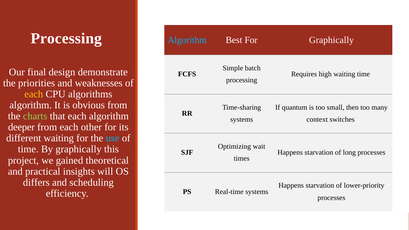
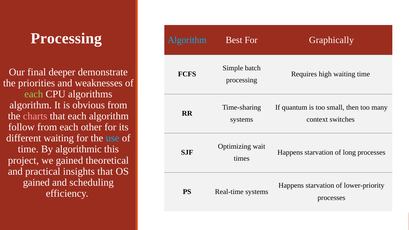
design: design -> deeper (62, 72)
each colour: yellow -> light green (34, 94)
charts colour: light green -> pink (35, 116)
deeper: deeper -> follow (21, 127)
By graphically: graphically -> algorithmic (79, 149)
insights will: will -> that (105, 171)
differs: differs -> gained (36, 182)
